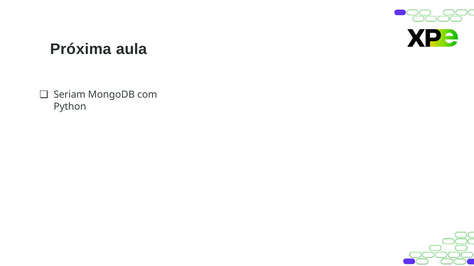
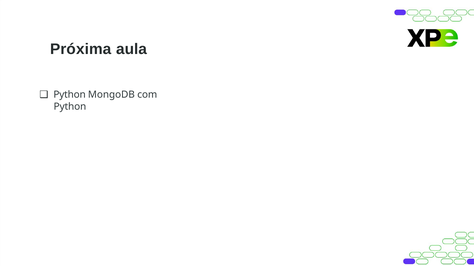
Seriam: Seriam -> Python (70, 95)
